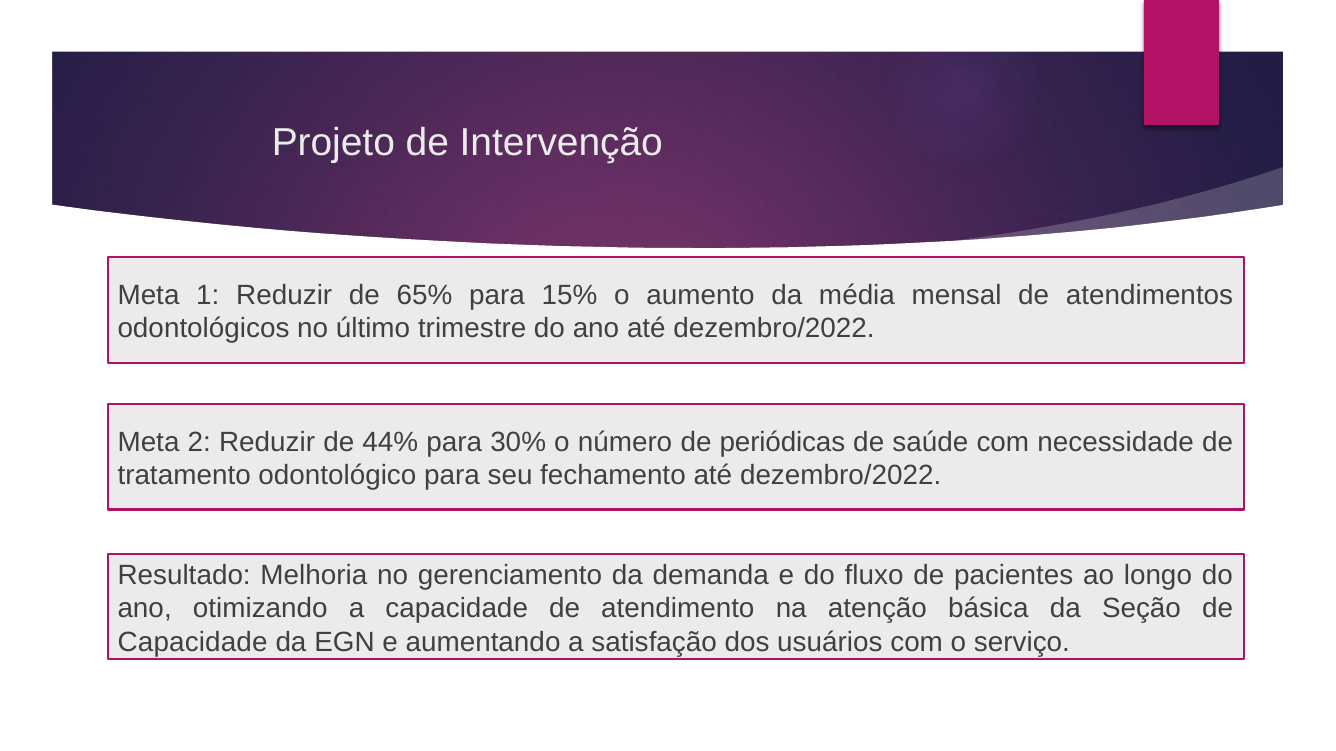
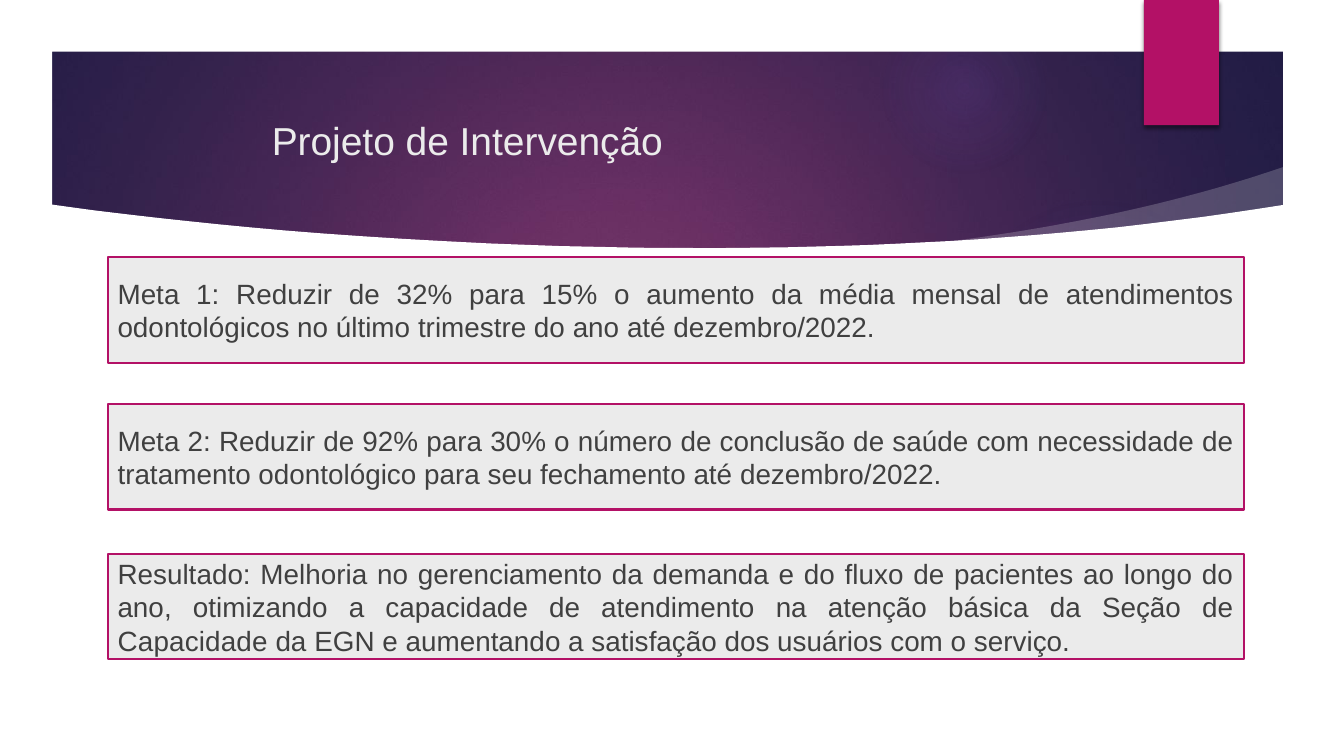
65%: 65% -> 32% (425, 296)
44%: 44% -> 92% (390, 442)
periódicas: periódicas -> conclusão (782, 442)
